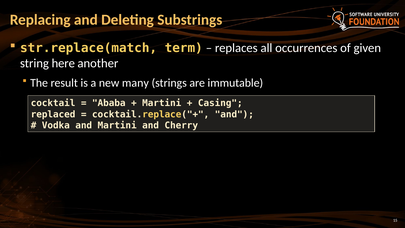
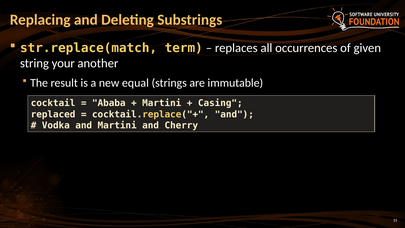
here: here -> your (63, 63)
many: many -> equal (135, 83)
